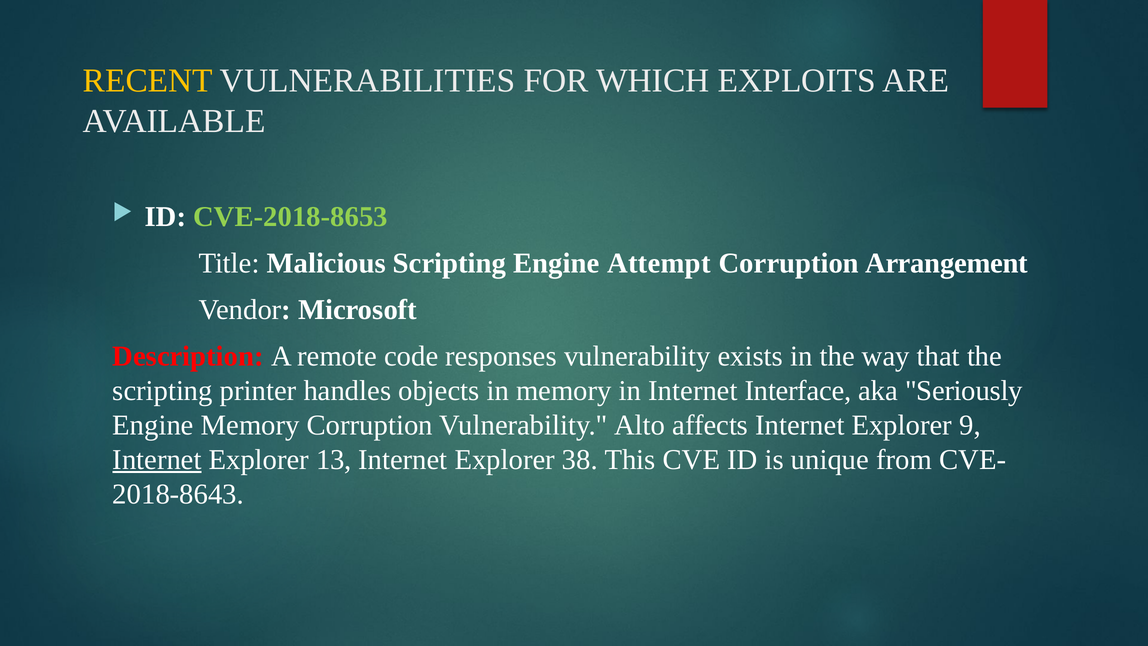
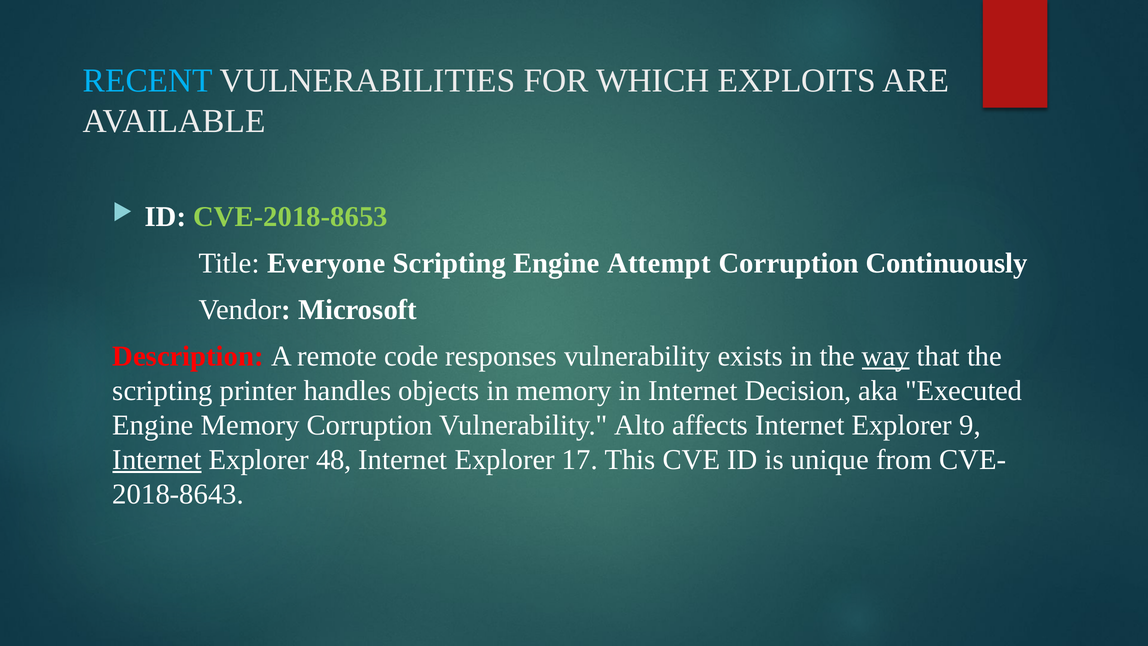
RECENT colour: yellow -> light blue (148, 81)
Malicious: Malicious -> Everyone (326, 263)
Arrangement: Arrangement -> Continuously (946, 263)
way underline: none -> present (886, 356)
Interface: Interface -> Decision (798, 391)
Seriously: Seriously -> Executed (964, 391)
13: 13 -> 48 (334, 459)
38: 38 -> 17 (580, 459)
